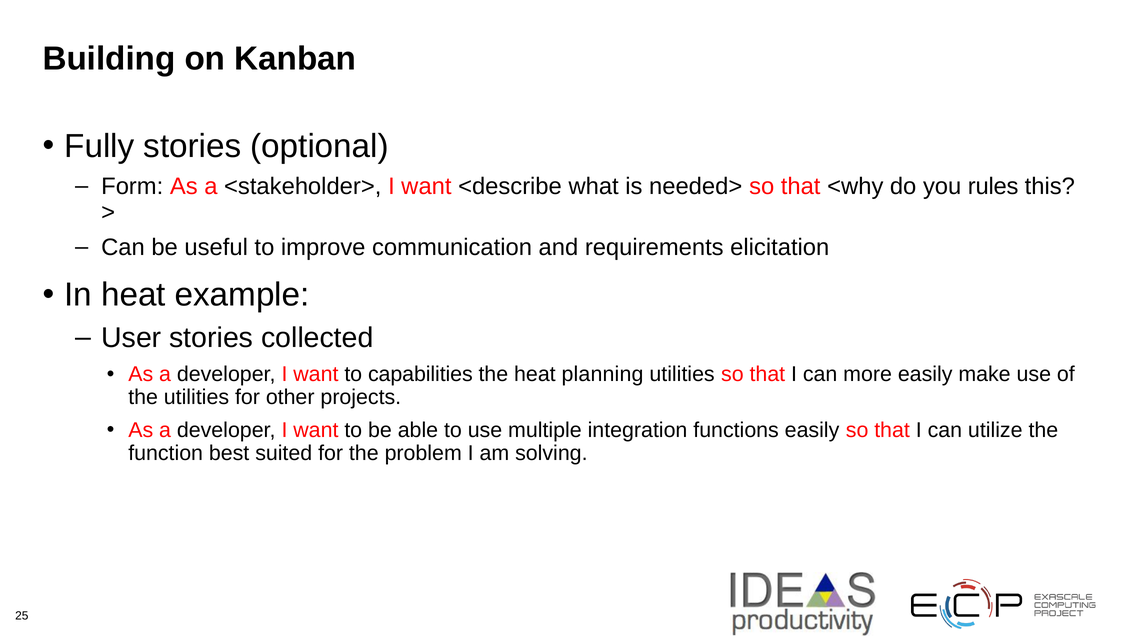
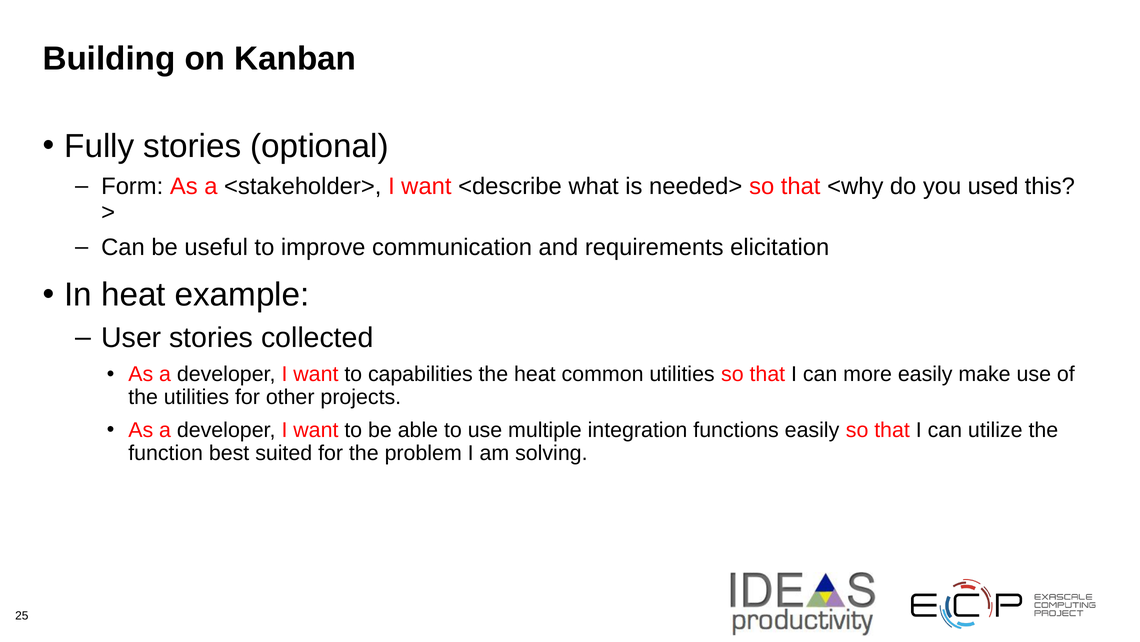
rules: rules -> used (993, 186)
planning: planning -> common (603, 374)
